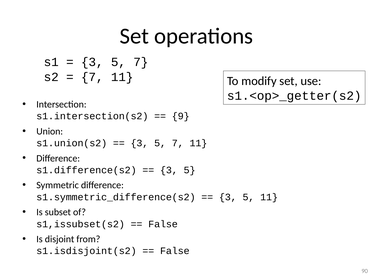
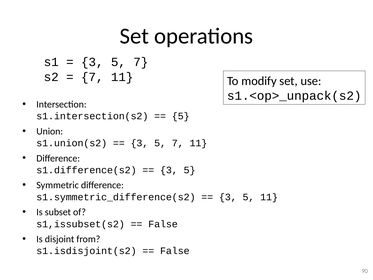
s1.<op>_getter(s2: s1.<op>_getter(s2 -> s1.<op>_unpack(s2 (294, 96)
9: 9 -> 5 (181, 116)
